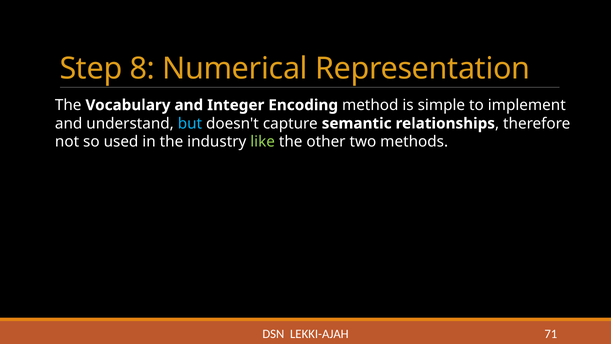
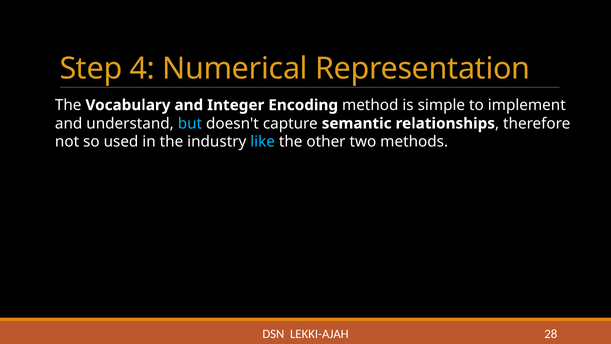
8: 8 -> 4 (142, 68)
like colour: light green -> light blue (263, 142)
71: 71 -> 28 (551, 334)
